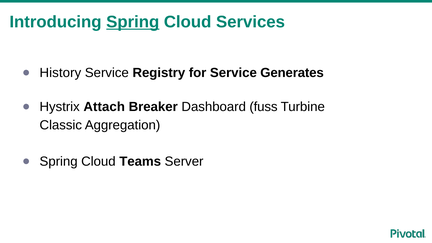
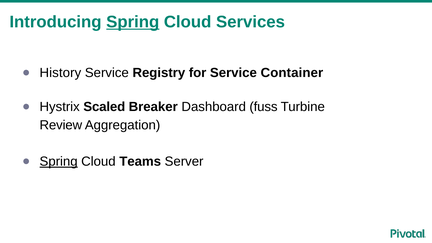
Generates: Generates -> Container (292, 73)
Attach: Attach -> Scaled (104, 107)
Classic: Classic -> Review (61, 125)
Spring underline: none -> present (59, 162)
